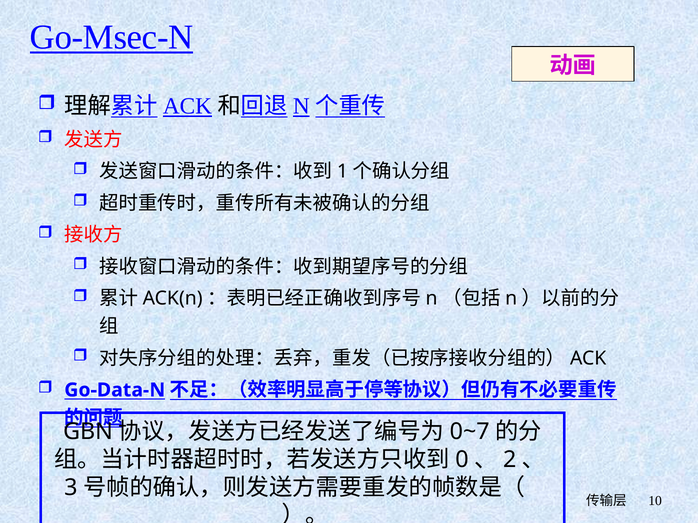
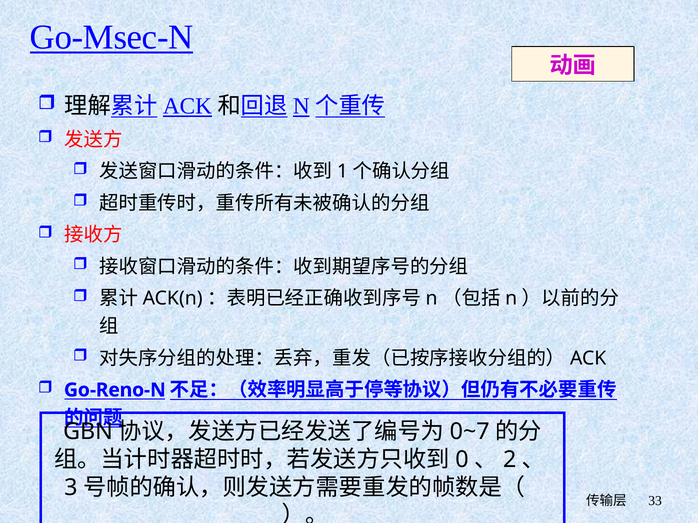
Go-Data-N: Go-Data-N -> Go-Reno-N (115, 390)
10: 10 -> 33 (655, 501)
